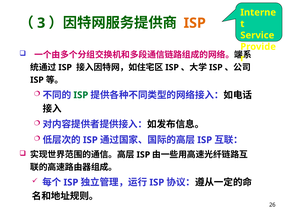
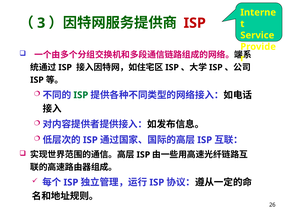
ISP colour: orange -> red (195, 23)
